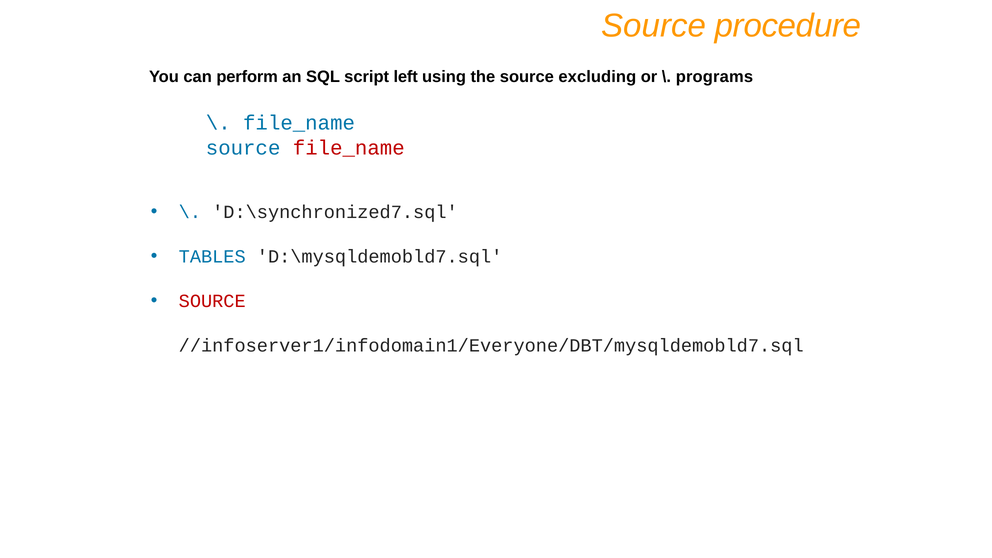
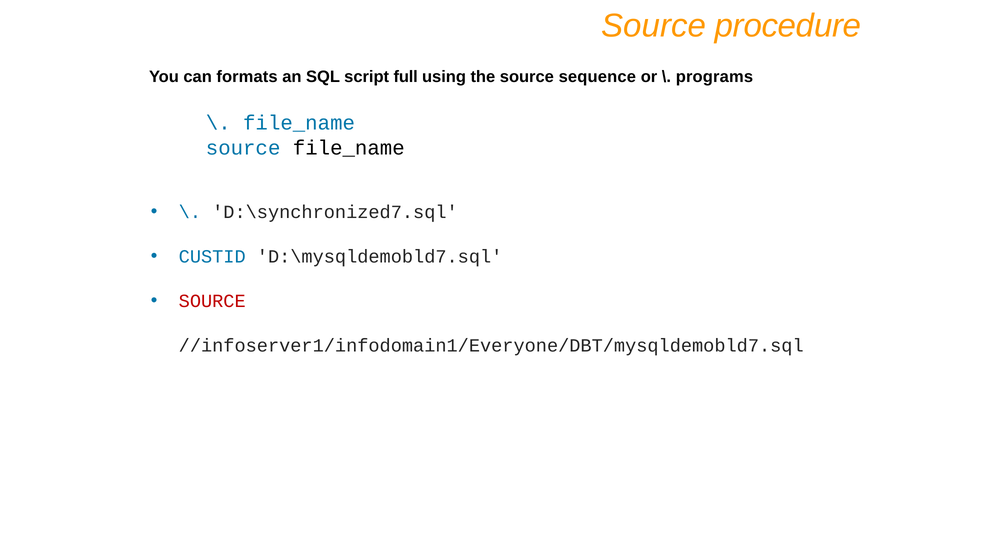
perform: perform -> formats (247, 77)
left: left -> full (406, 77)
excluding: excluding -> sequence (597, 77)
file_name colour: red -> black (349, 148)
TABLES: TABLES -> CUSTID (212, 257)
